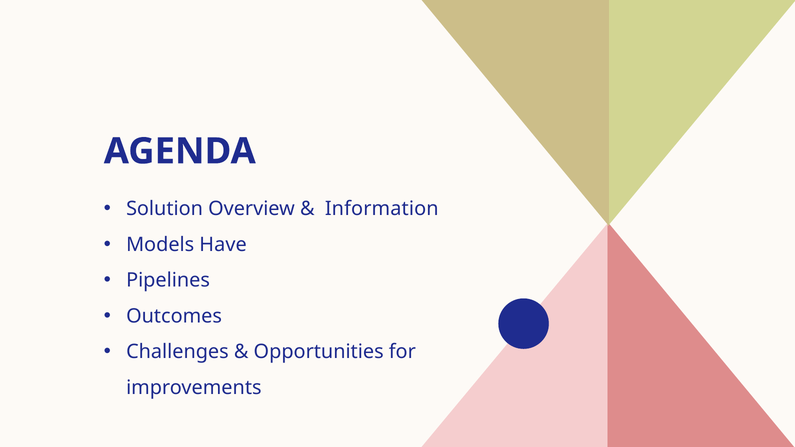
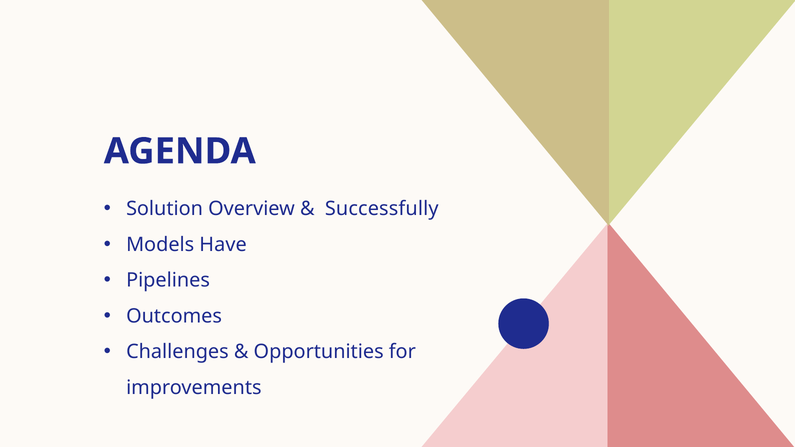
Information: Information -> Successfully (382, 209)
